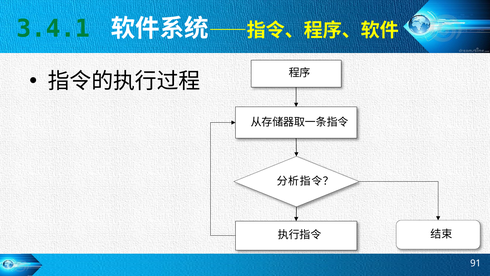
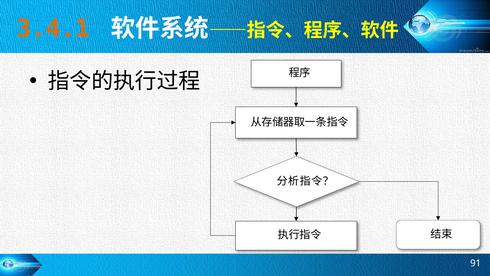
3.4.1 colour: green -> orange (53, 29)
